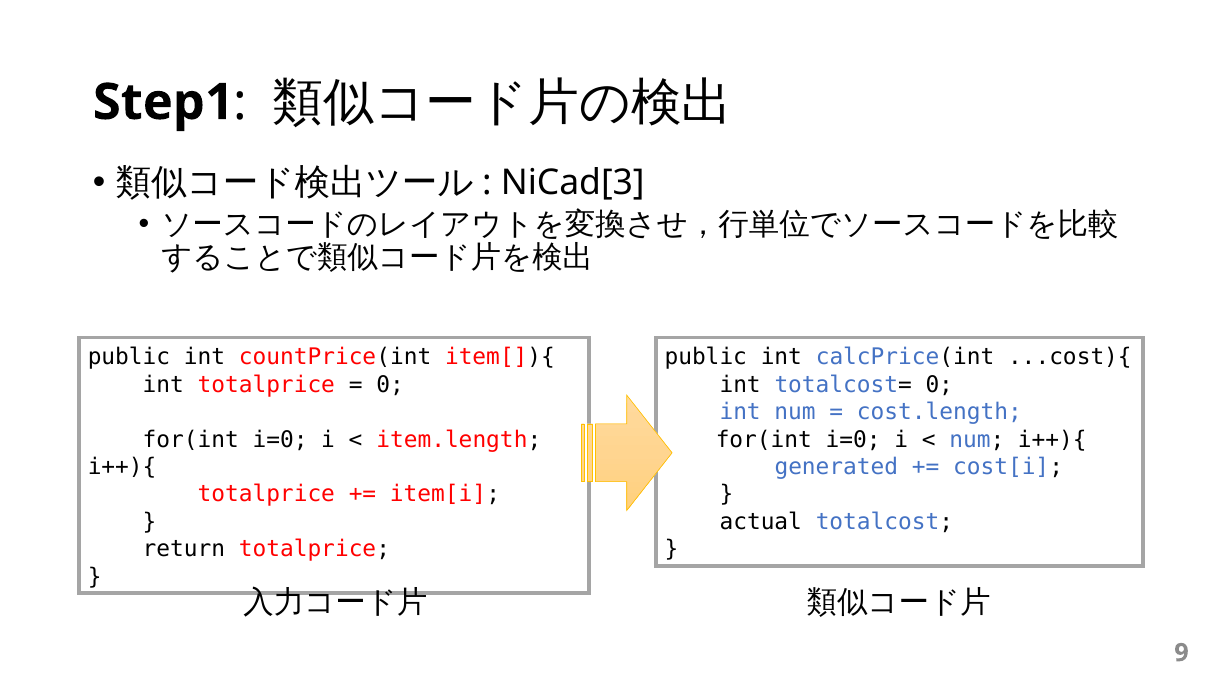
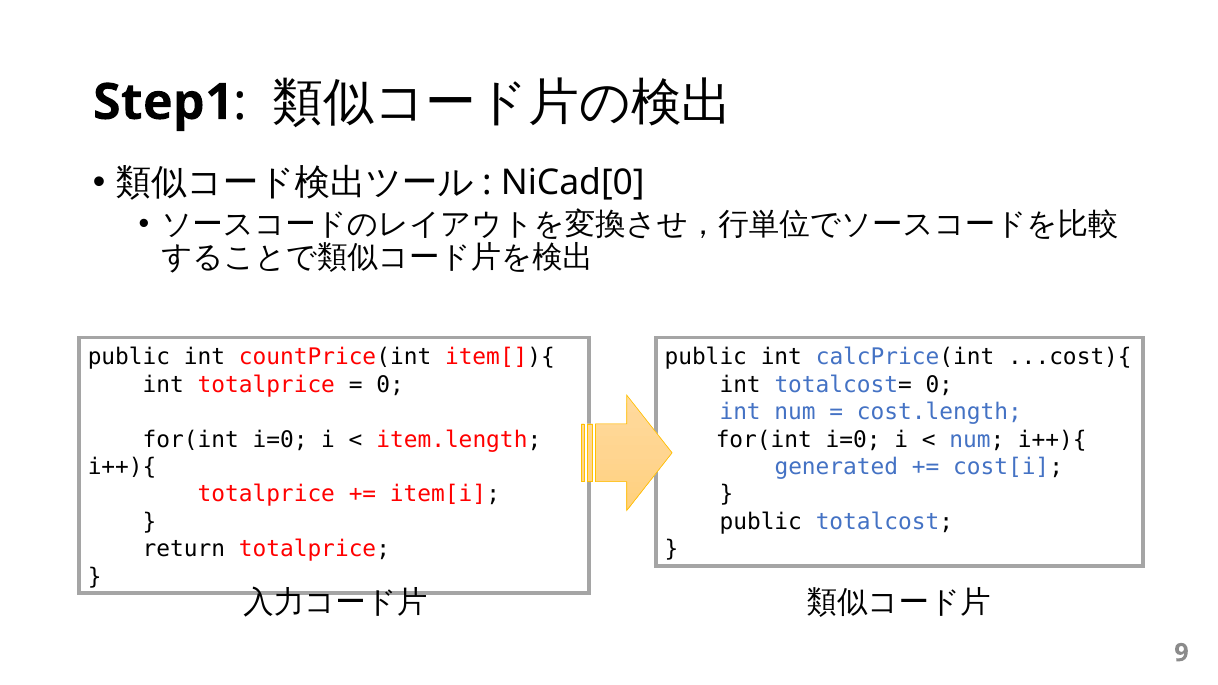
NiCad[3: NiCad[3 -> NiCad[0 (573, 183)
actual: actual -> public (761, 522)
